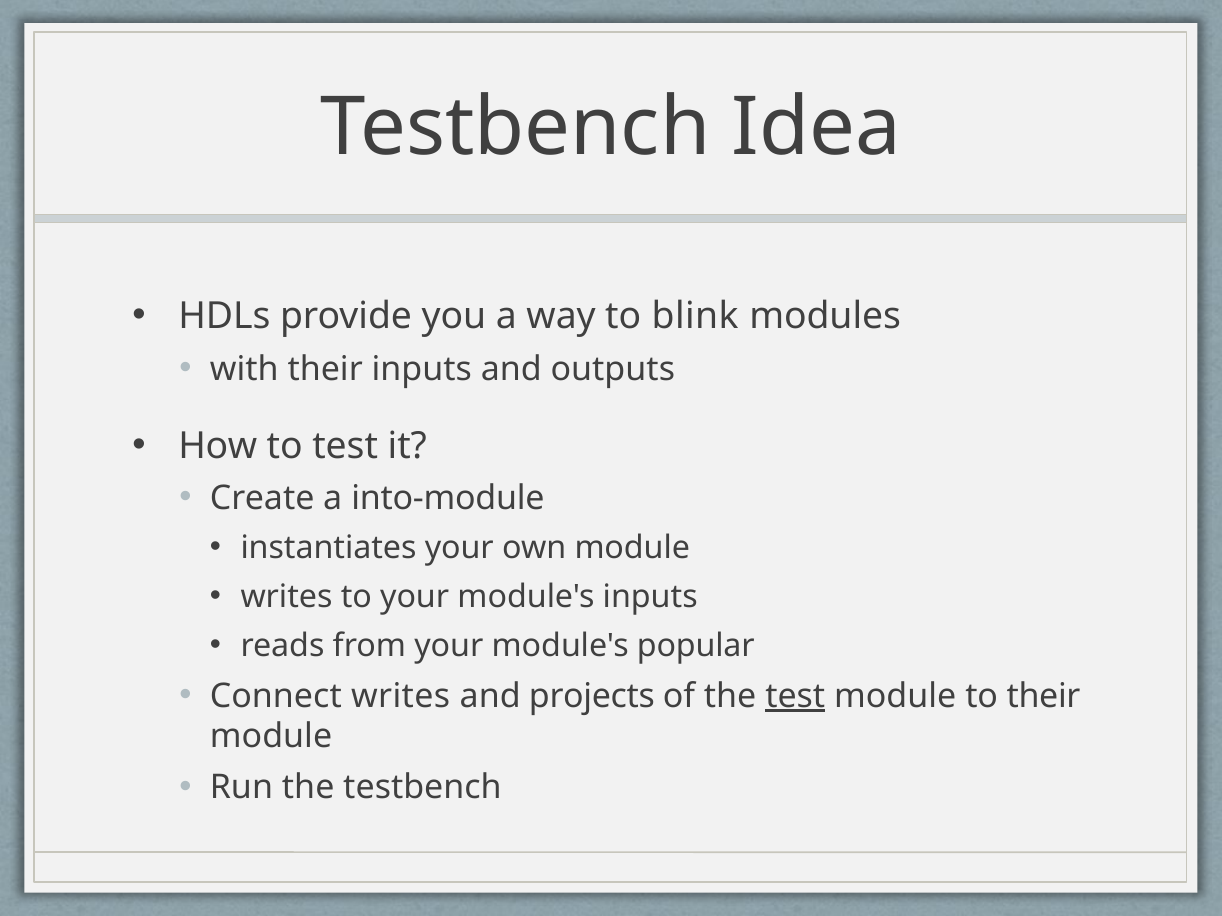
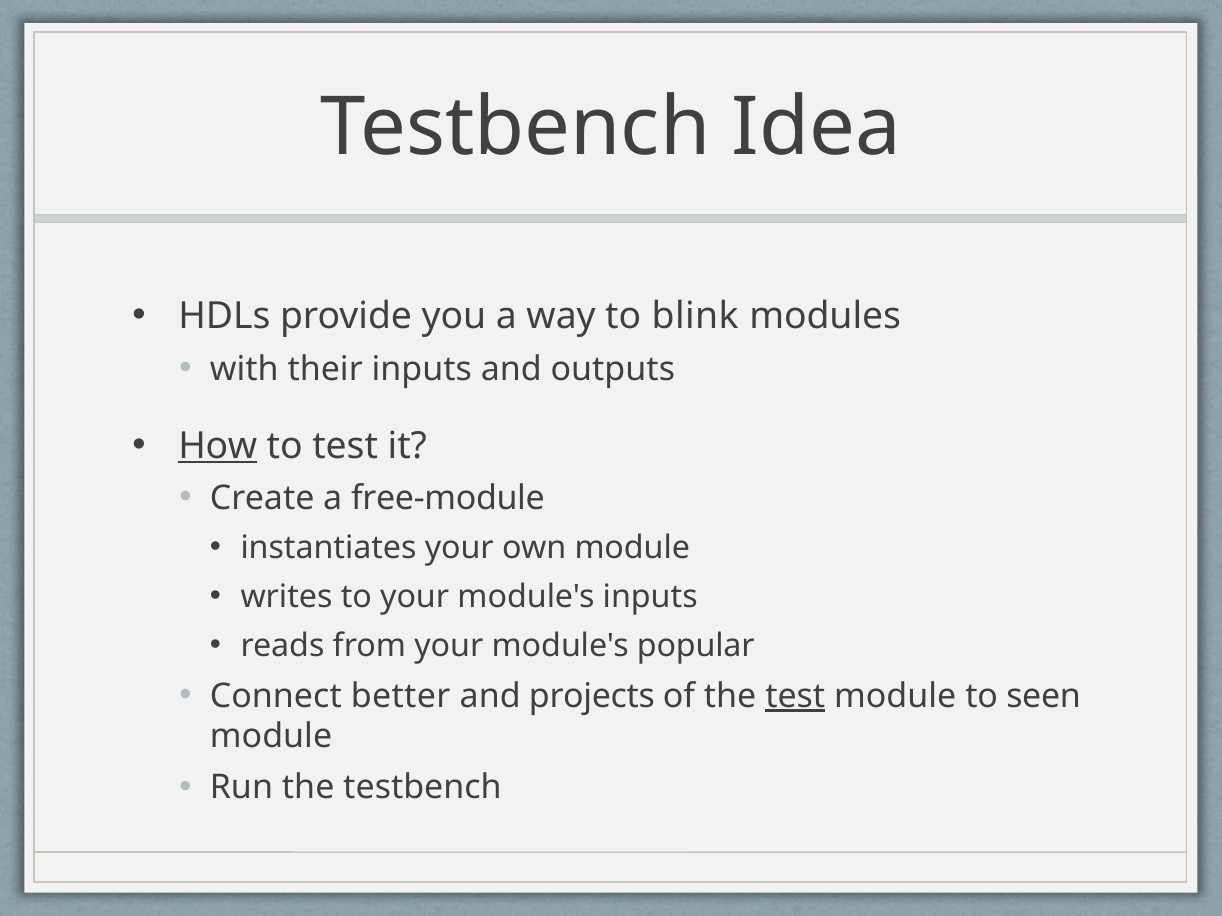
How underline: none -> present (218, 446)
into-module: into-module -> free-module (448, 499)
Connect writes: writes -> better (401, 696)
to their: their -> seen (1044, 696)
